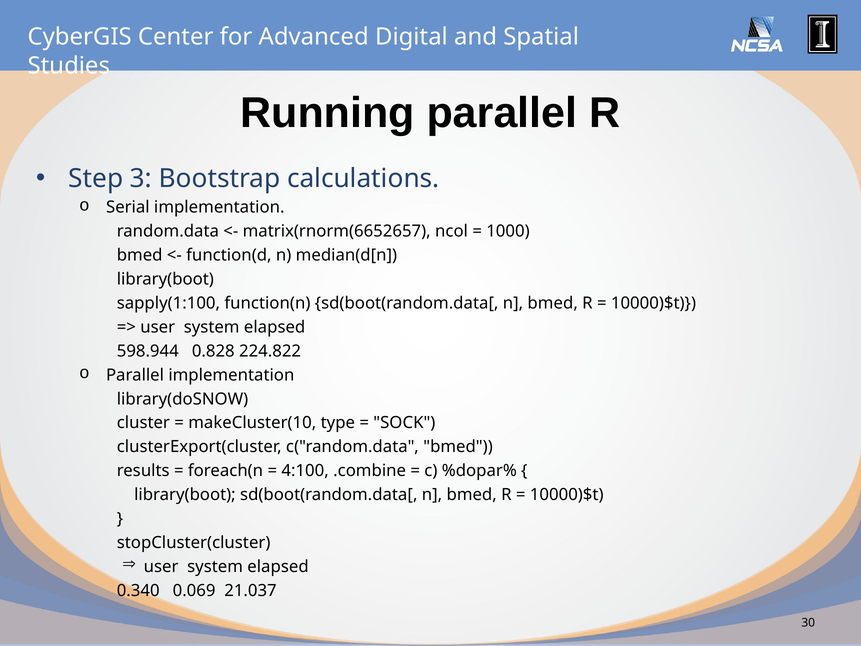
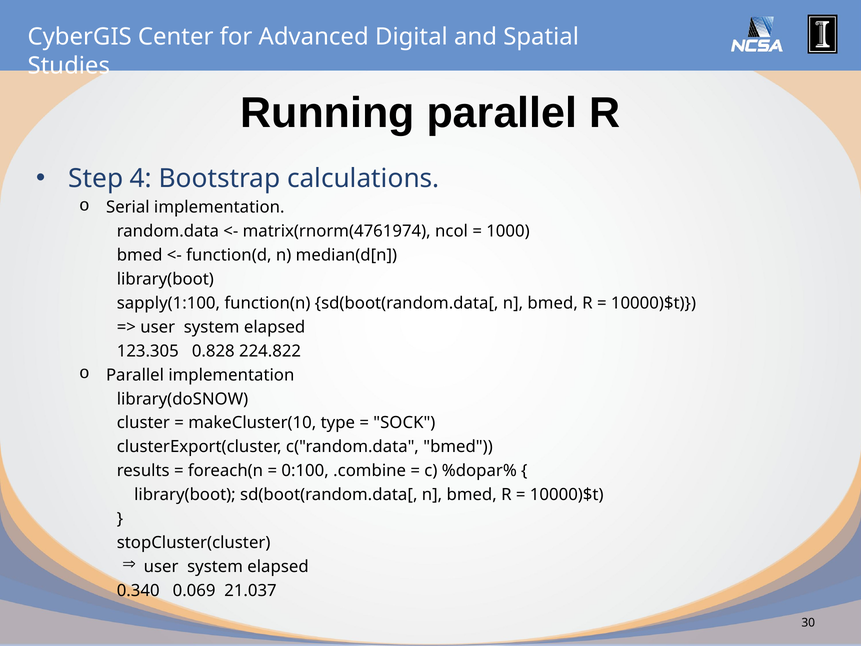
3: 3 -> 4 (141, 178)
matrix(rnorm(6652657: matrix(rnorm(6652657 -> matrix(rnorm(4761974 (337, 231)
598.944: 598.944 -> 123.305 (148, 351)
4:100: 4:100 -> 0:100 (305, 471)
